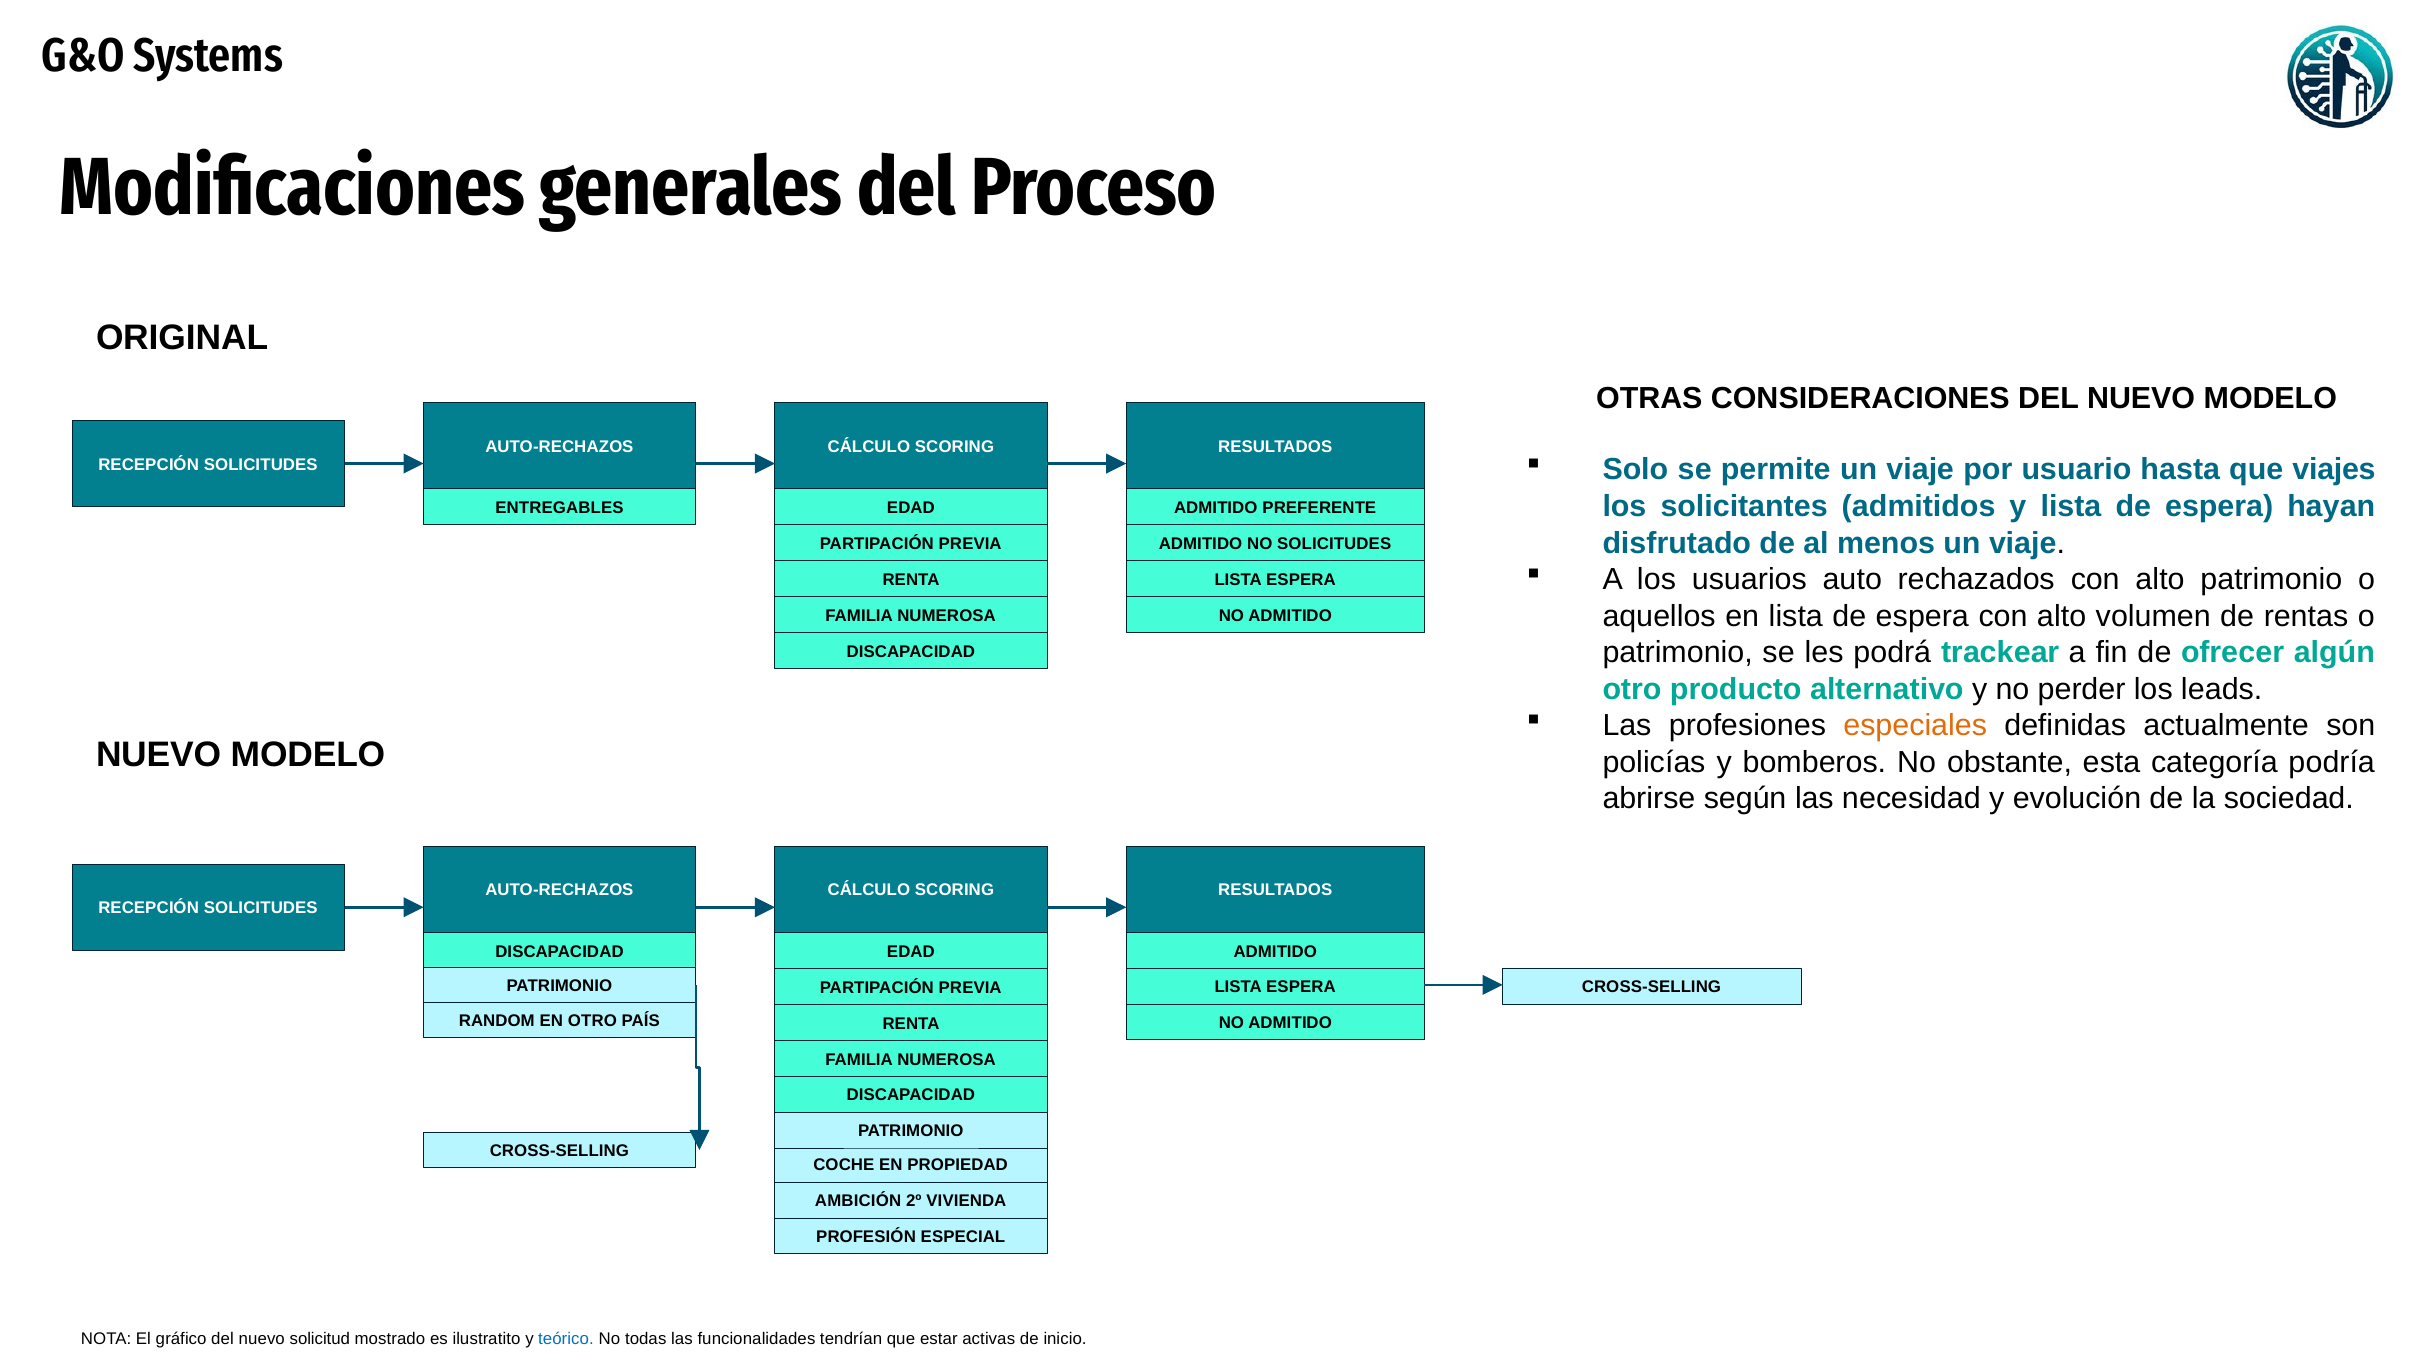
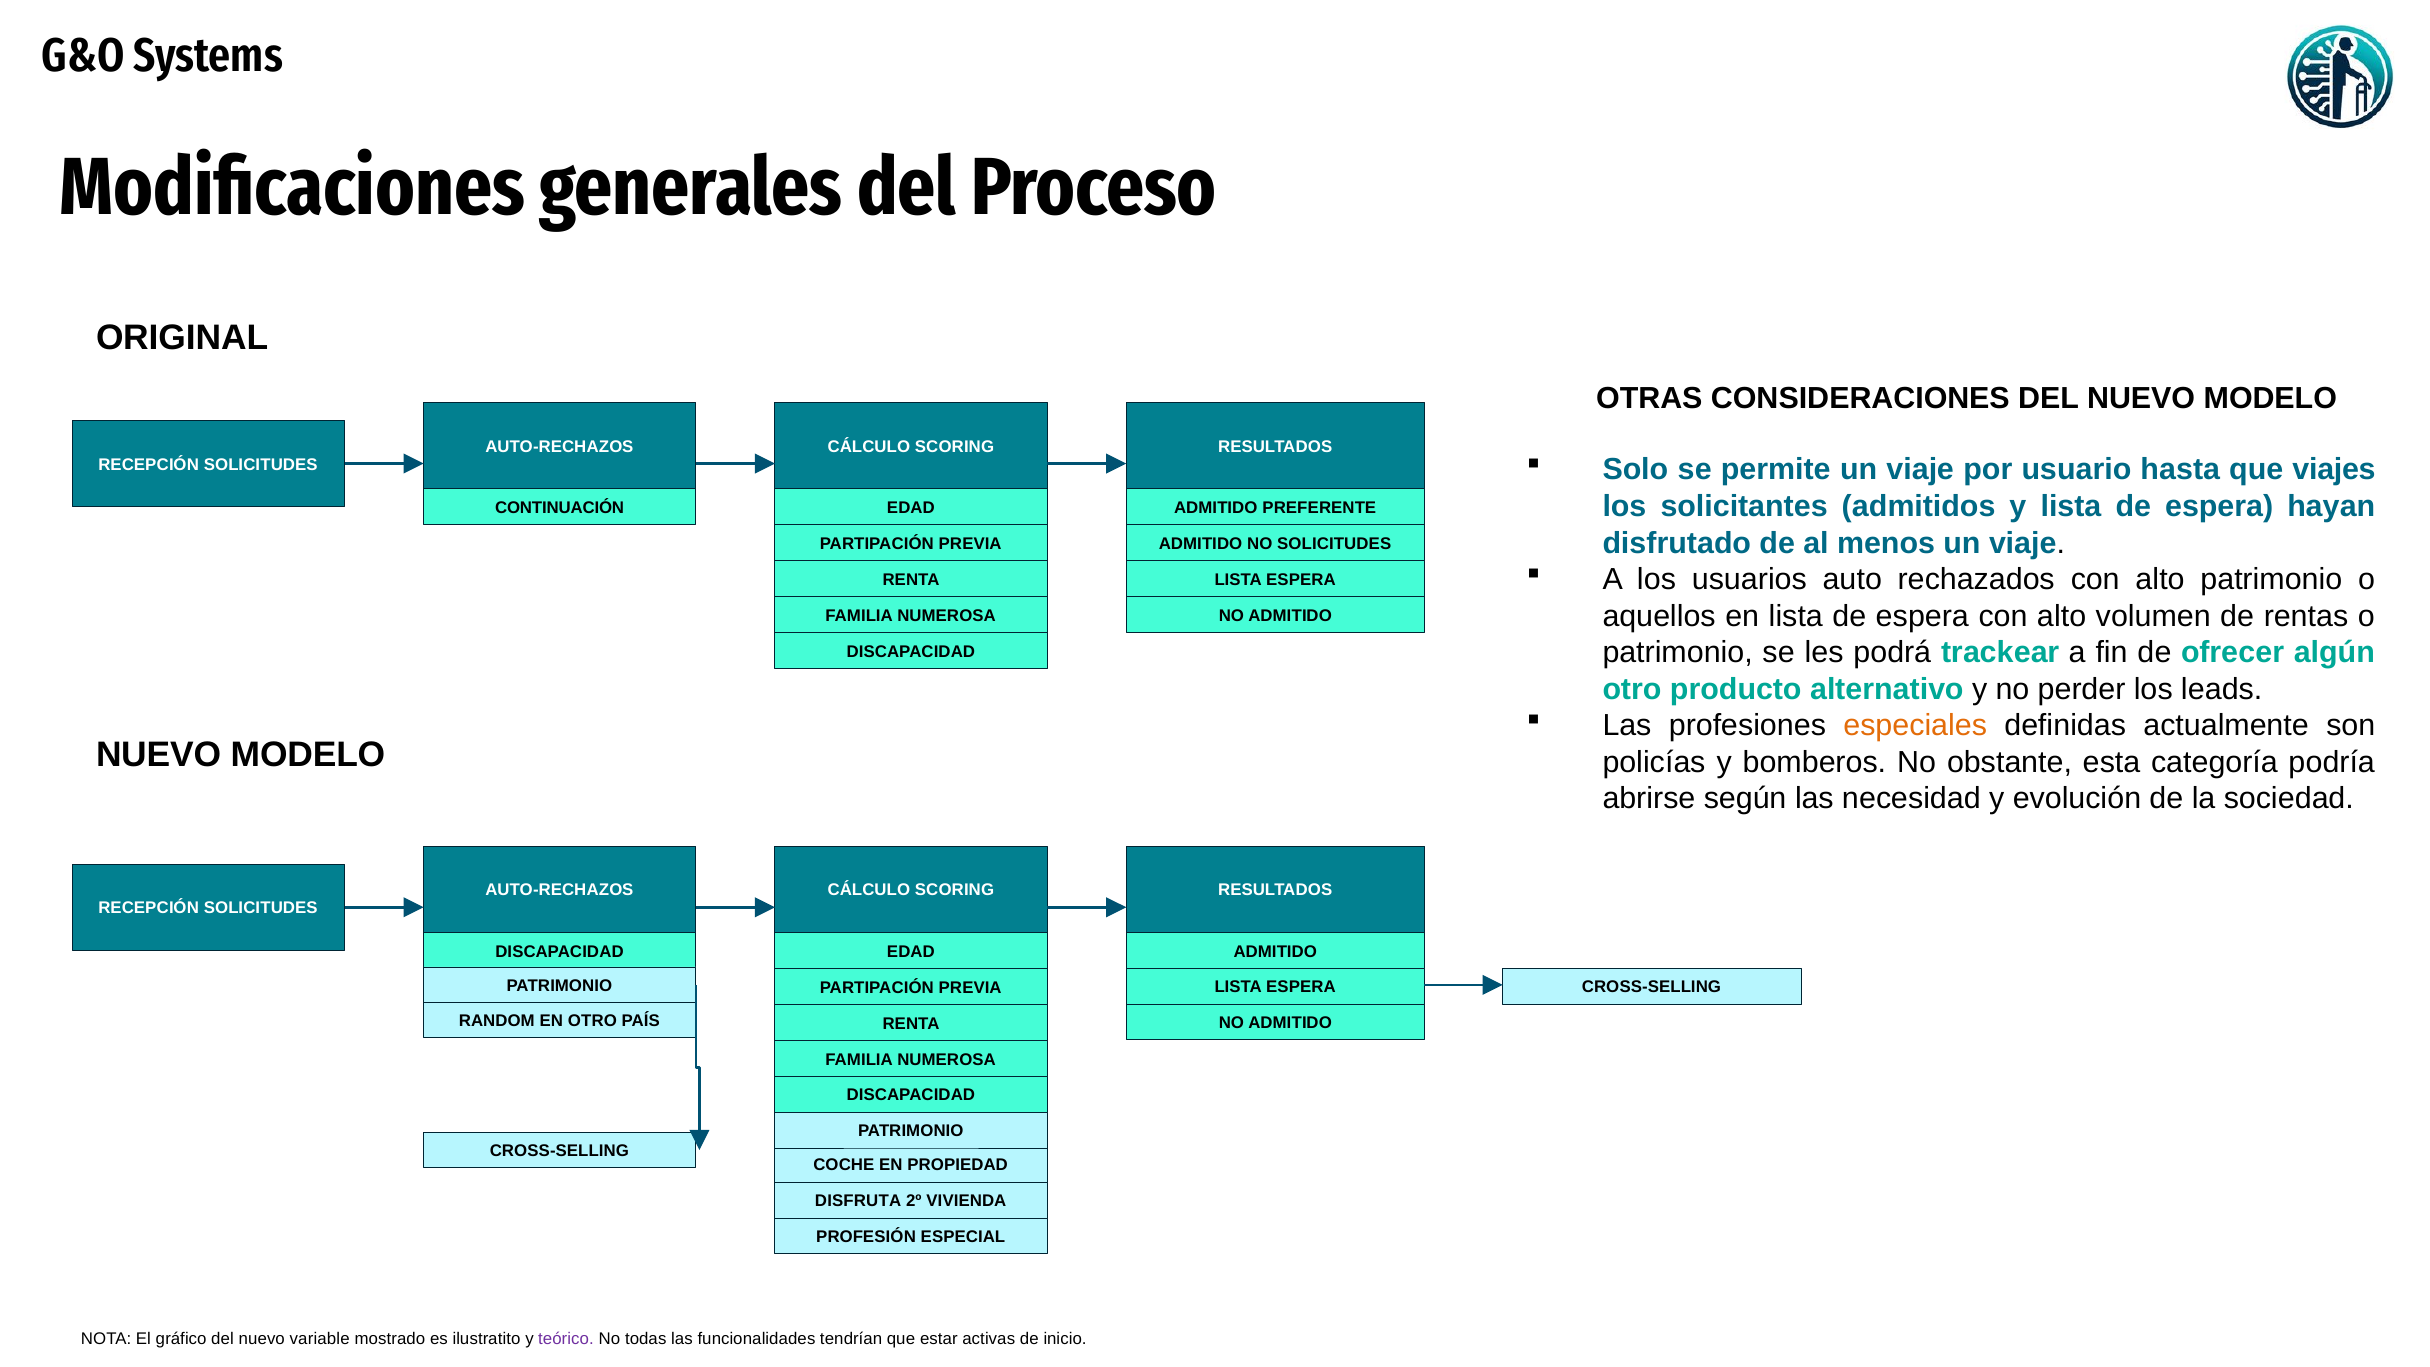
ENTREGABLES: ENTREGABLES -> CONTINUACIÓN (560, 508)
AMBICIÓN: AMBICIÓN -> DISFRUTA (858, 1201)
solicitud: solicitud -> variable (320, 1338)
teórico colour: blue -> purple (566, 1338)
